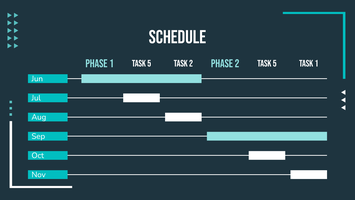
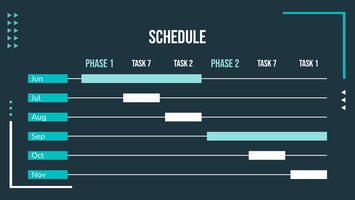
1 Task 5: 5 -> 7 (149, 63)
5: 5 -> 7 (275, 63)
